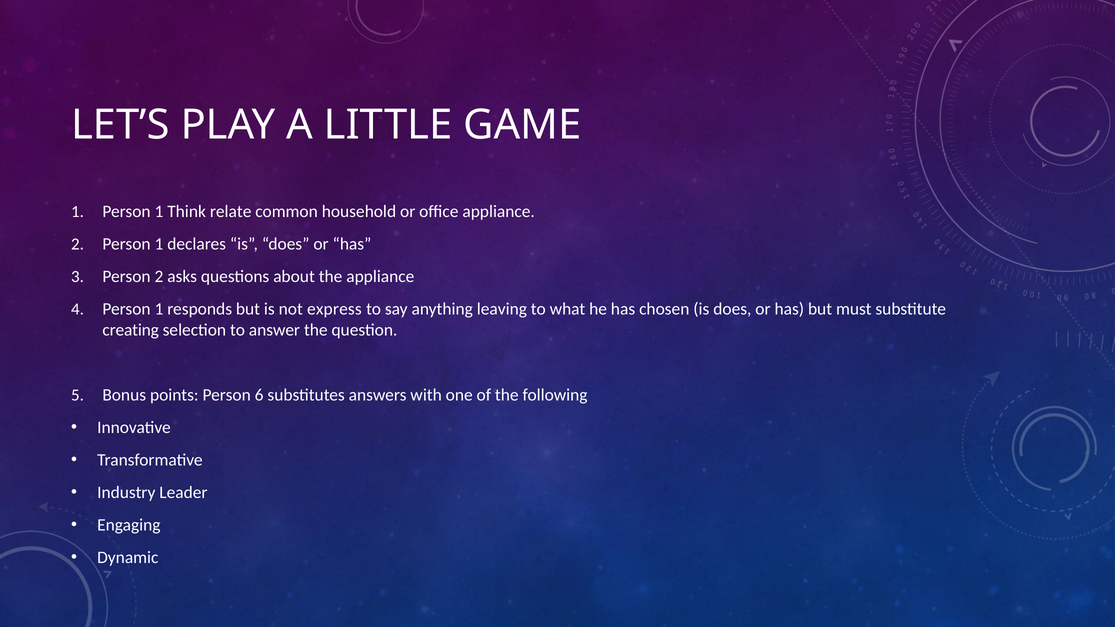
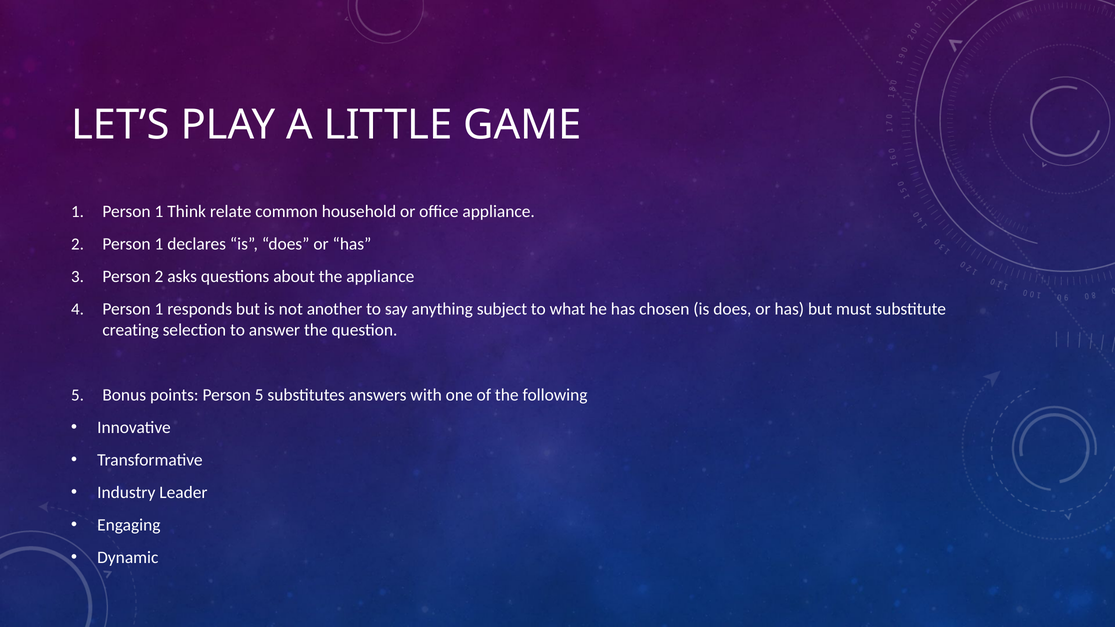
express: express -> another (335, 309)
leaving: leaving -> subject (502, 309)
Person 6: 6 -> 5 (259, 395)
